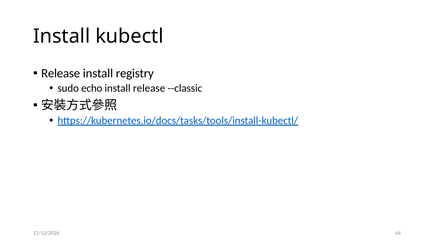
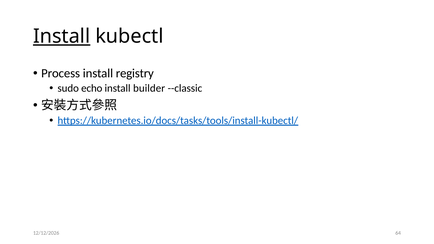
Install underline: none -> present (62, 36)
Release: Release -> Process (61, 73)
install release: release -> builder (149, 88)
